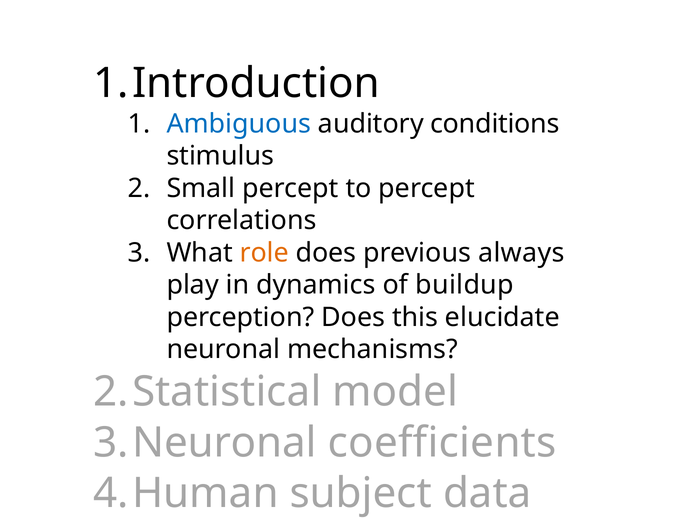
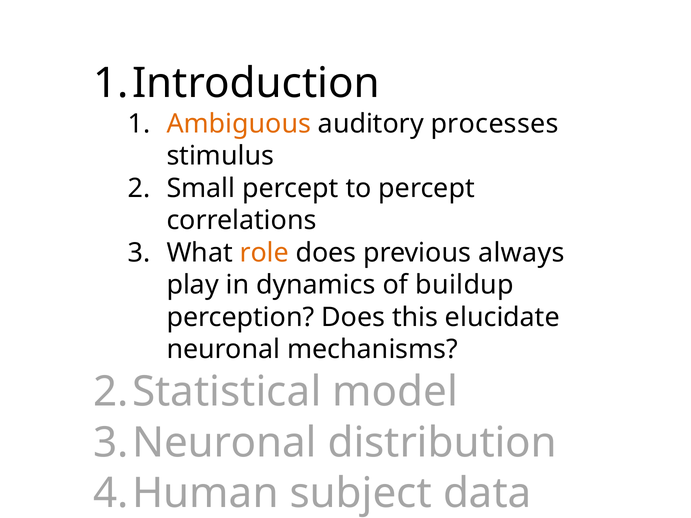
Ambiguous colour: blue -> orange (239, 124)
conditions: conditions -> processes (495, 124)
coefficients: coefficients -> distribution (442, 443)
